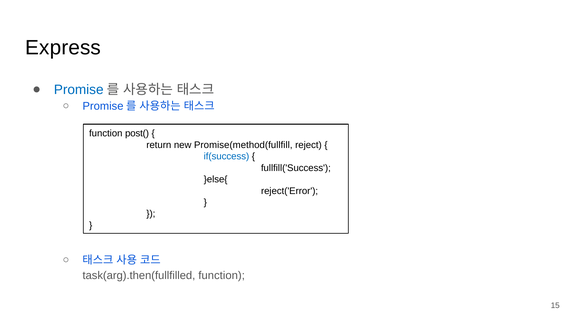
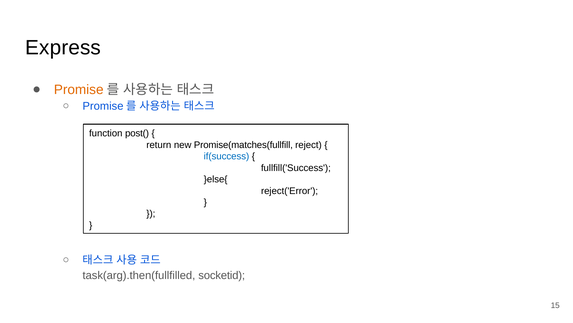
Promise colour: blue -> orange (79, 89)
Promise(method(fullfill: Promise(method(fullfill -> Promise(matches(fullfill (243, 145)
task(arg).then(fullfilled function: function -> socketid (222, 275)
